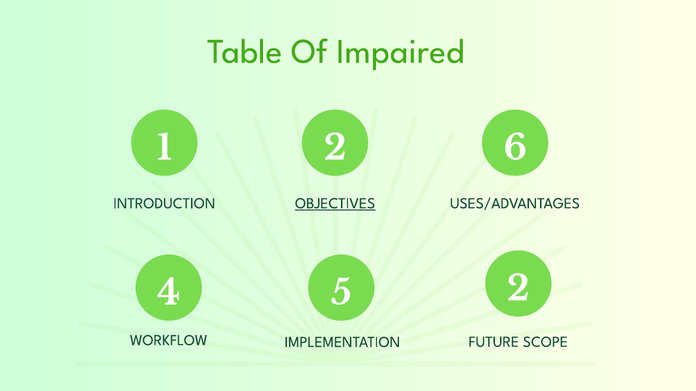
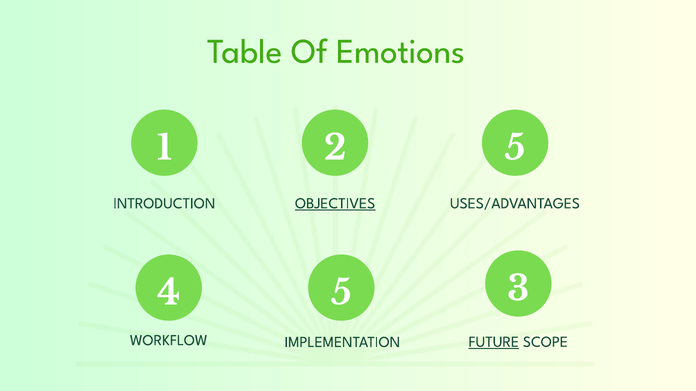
Impaired: Impaired -> Emotions (400, 51)
2 6: 6 -> 5 (515, 148)
5 2: 2 -> 3 (518, 289)
FUTURE underline: none -> present (494, 342)
